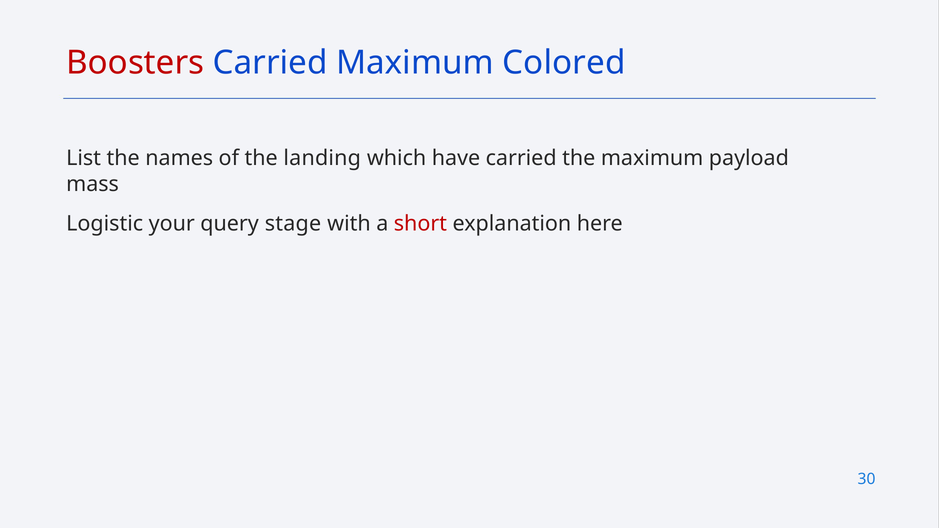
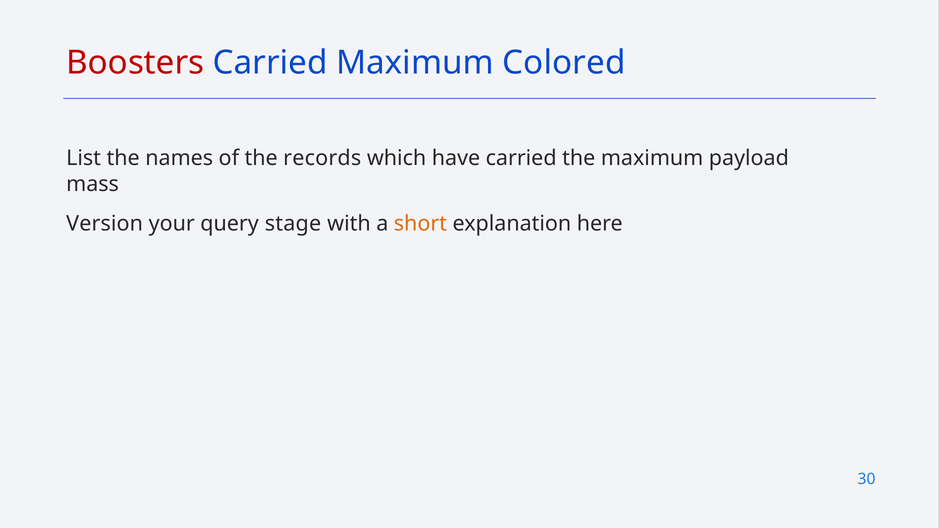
landing: landing -> records (322, 158)
Logistic: Logistic -> Version (105, 224)
short colour: red -> orange (420, 224)
